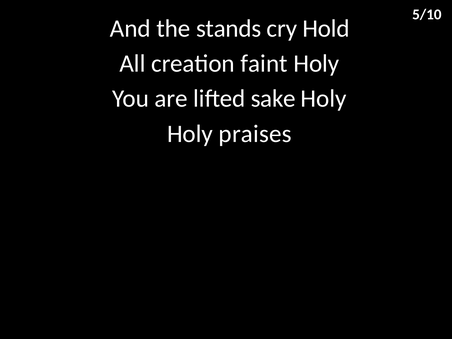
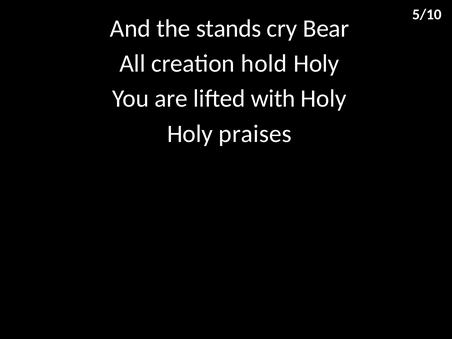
Hold: Hold -> Bear (326, 28)
faint: faint -> hold (264, 64)
sake: sake -> with (273, 99)
